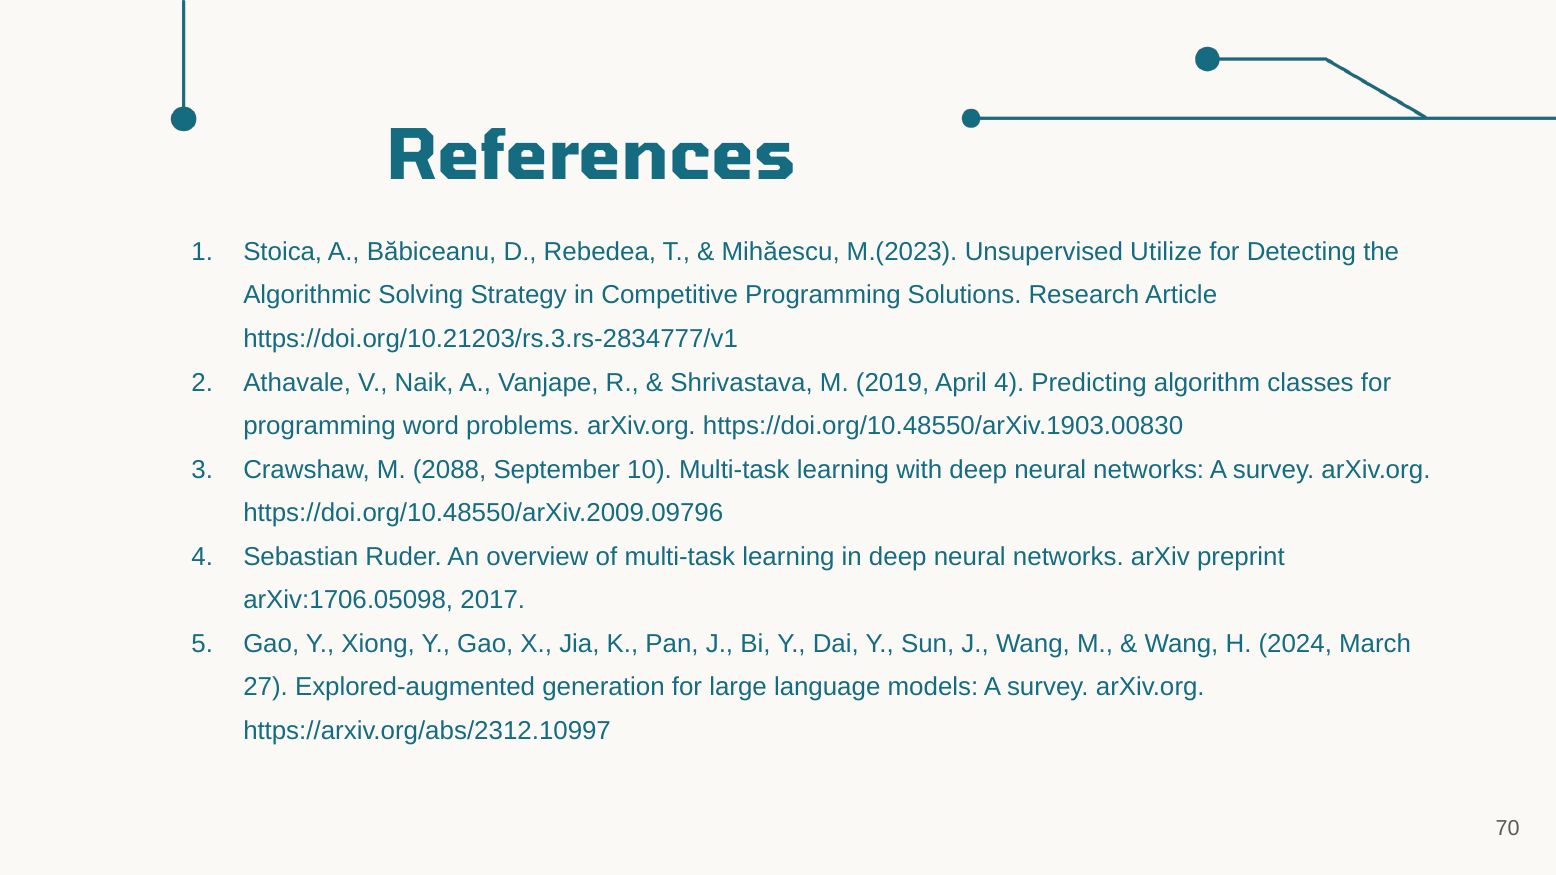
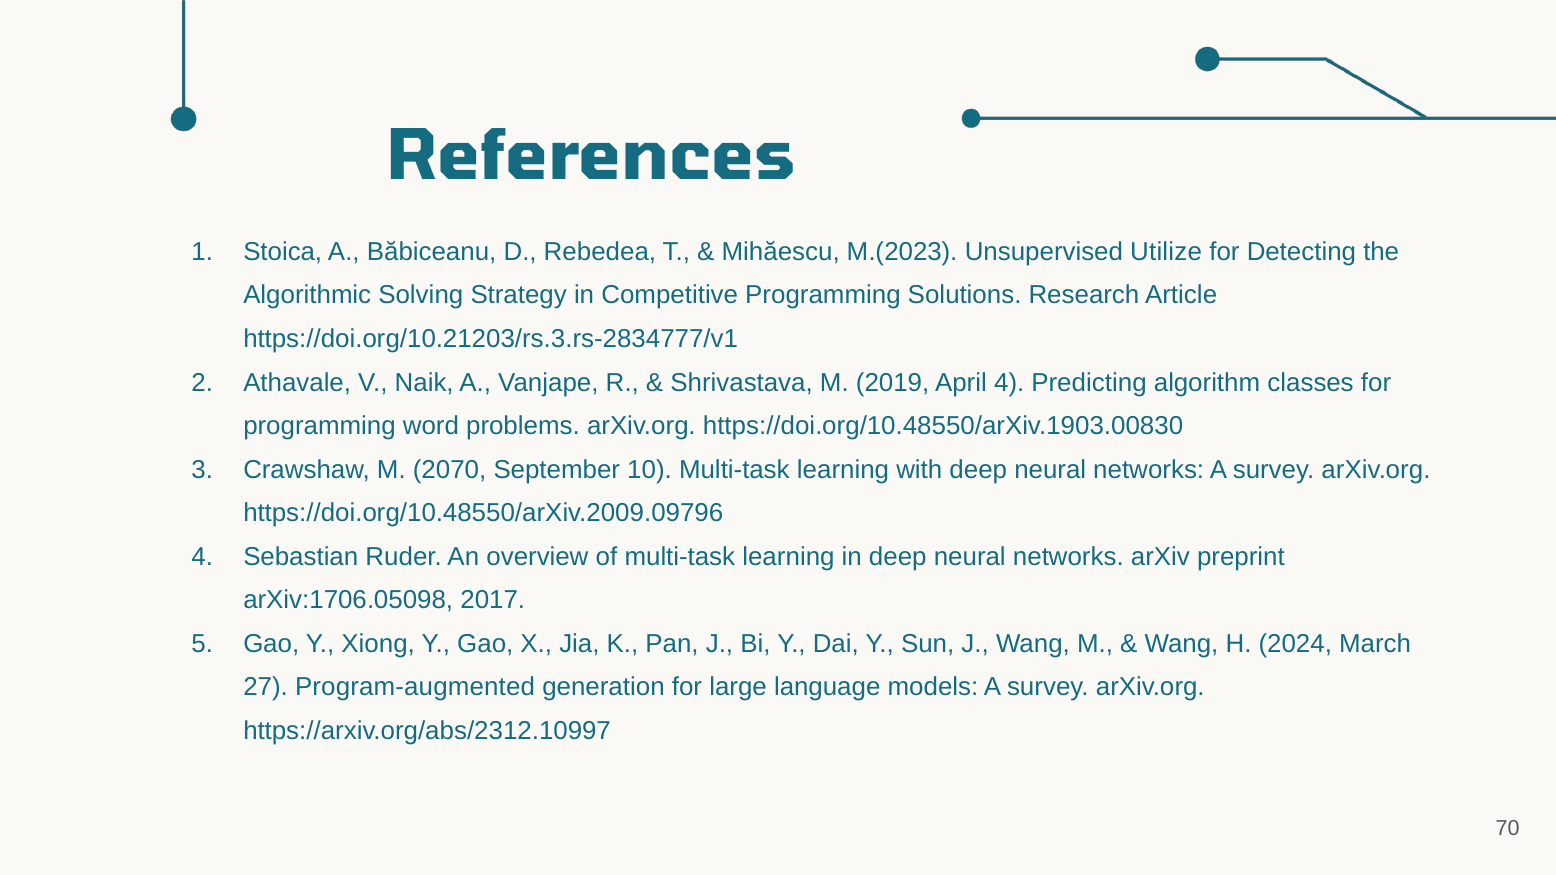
2088: 2088 -> 2070 (450, 470)
Explored-augmented: Explored-augmented -> Program-augmented (415, 687)
